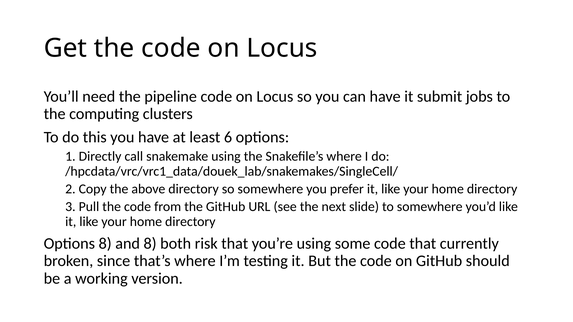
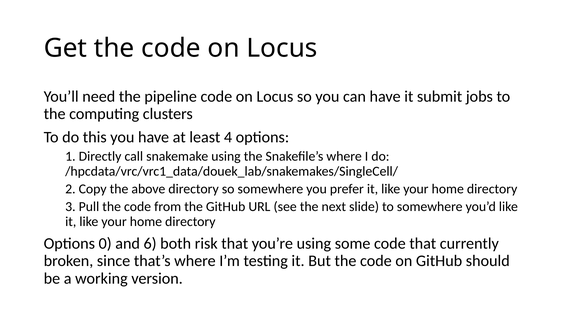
6: 6 -> 4 (228, 137)
Options 8: 8 -> 0 (105, 244)
and 8: 8 -> 6 (150, 244)
